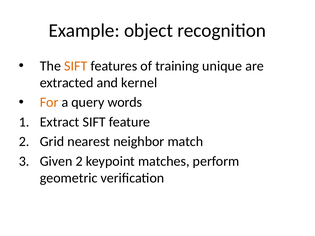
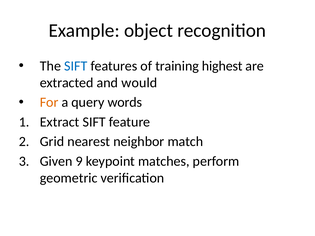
SIFT colour: orange -> blue (76, 66)
unique: unique -> highest (222, 66)
kernel: kernel -> would (139, 83)
Given 2: 2 -> 9 (79, 161)
